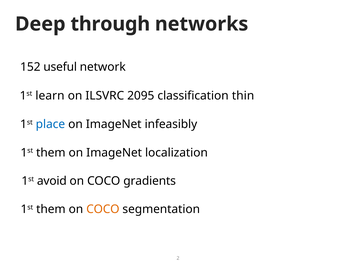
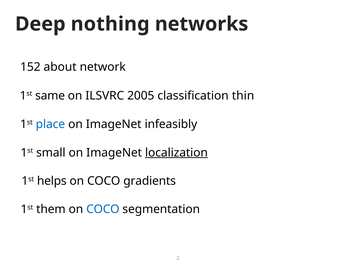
through: through -> nothing (110, 24)
useful: useful -> about (60, 67)
learn: learn -> same (50, 96)
2095: 2095 -> 2005 (141, 96)
them: them -> small (51, 153)
localization underline: none -> present (176, 153)
avoid: avoid -> helps (52, 181)
COCO colour: orange -> blue (103, 209)
